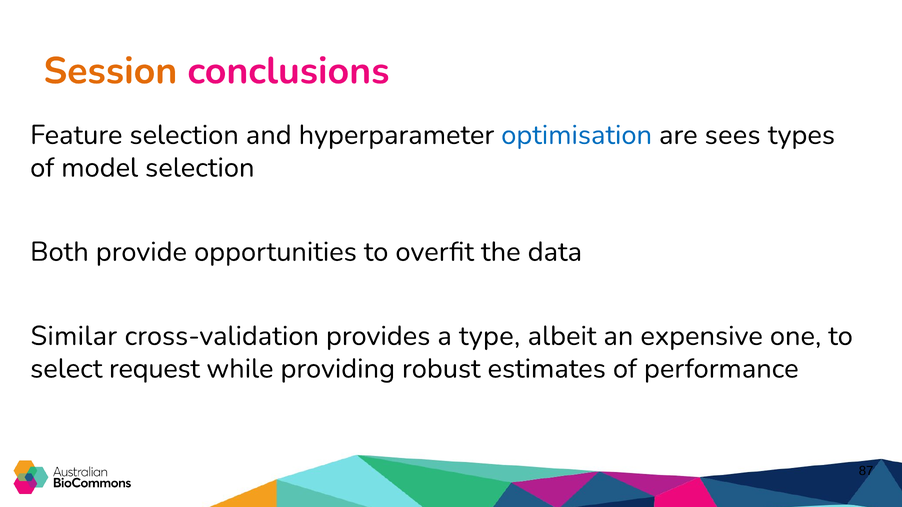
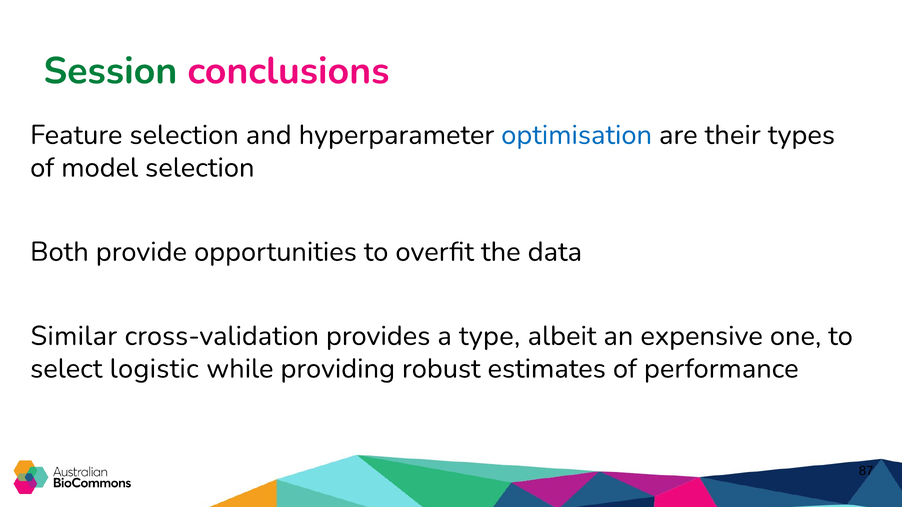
Session colour: orange -> green (110, 71)
sees: sees -> their (733, 135)
request: request -> logistic (154, 369)
